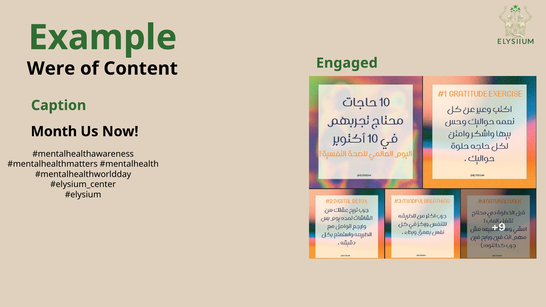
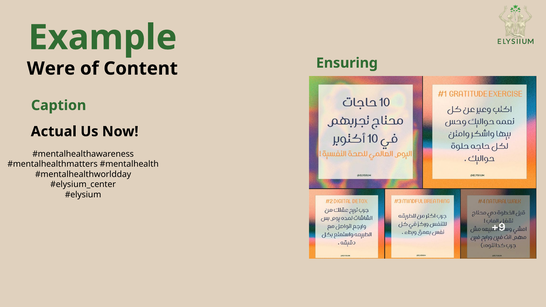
Engaged: Engaged -> Ensuring (347, 63)
Month: Month -> Actual (54, 132)
